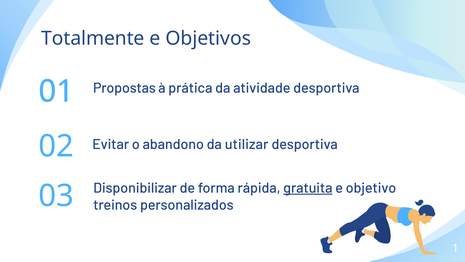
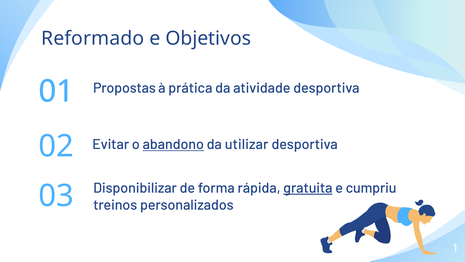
Totalmente: Totalmente -> Reformado (93, 39)
abandono underline: none -> present (173, 144)
objetivo: objetivo -> cumpriu (371, 188)
